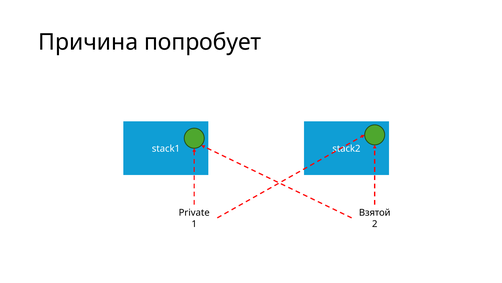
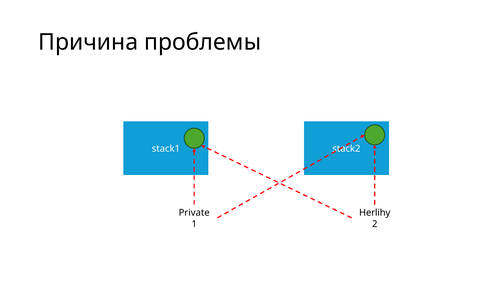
попробует: попробует -> проблемы (203, 42)
Взятой: Взятой -> Herlihy (375, 212)
